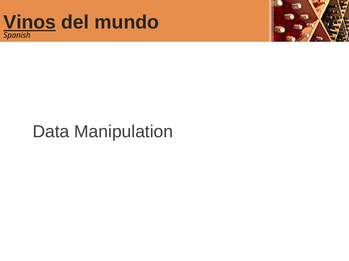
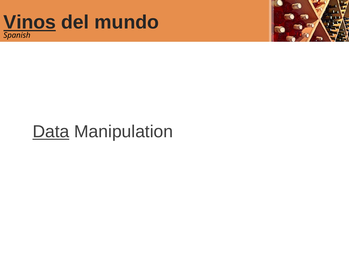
Data underline: none -> present (51, 132)
